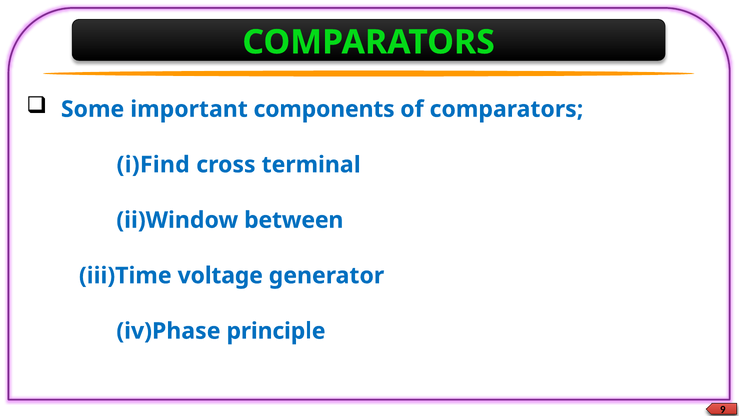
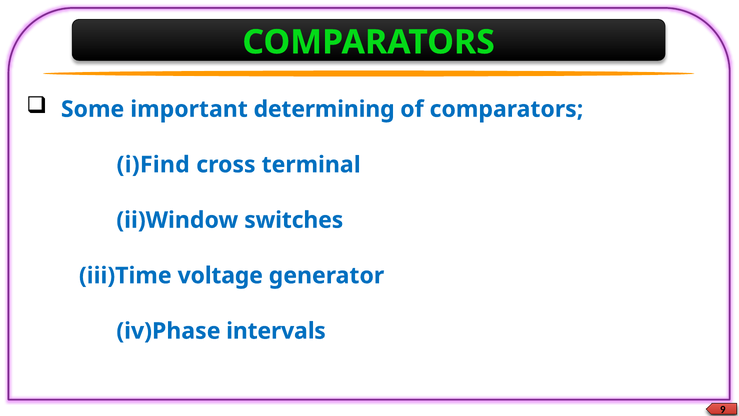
components: components -> determining (324, 109)
between: between -> switches (294, 220)
principle: principle -> intervals (276, 331)
